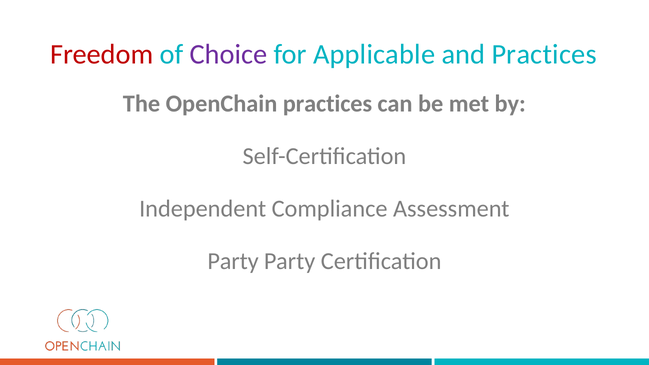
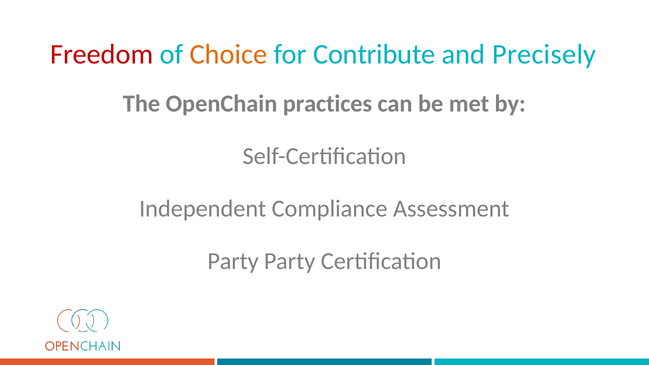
Choice colour: purple -> orange (229, 55)
Applicable: Applicable -> Contribute (374, 55)
and Practices: Practices -> Precisely (544, 55)
